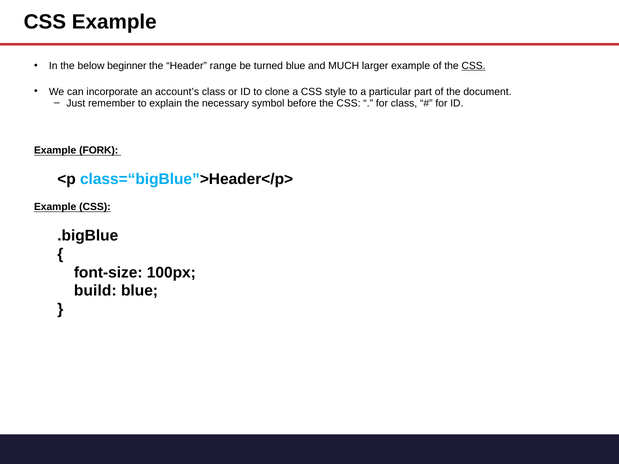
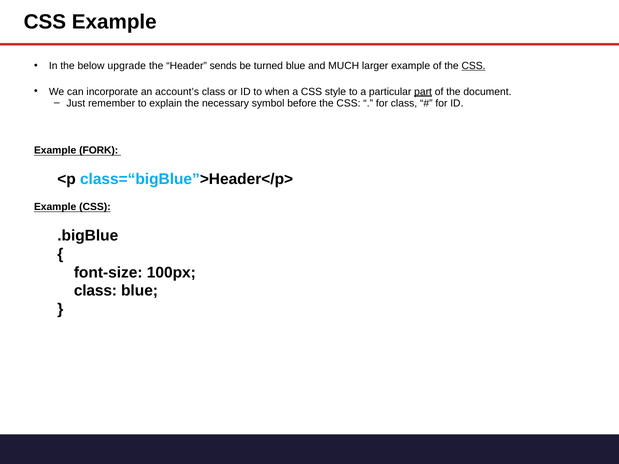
beginner: beginner -> upgrade (127, 66)
range: range -> sends (223, 66)
clone: clone -> when (277, 92)
part underline: none -> present (423, 92)
build: build -> class (95, 291)
